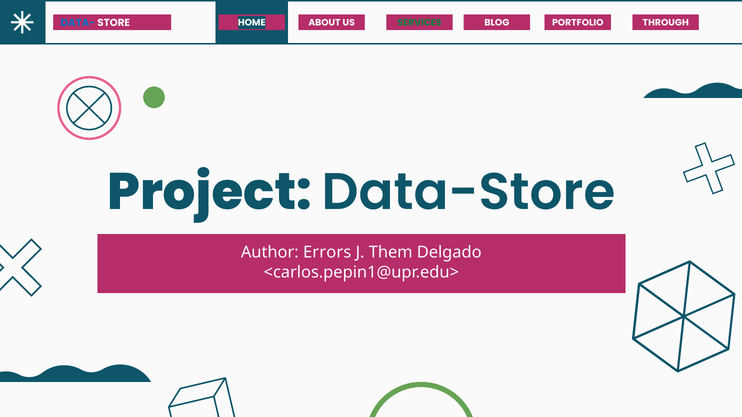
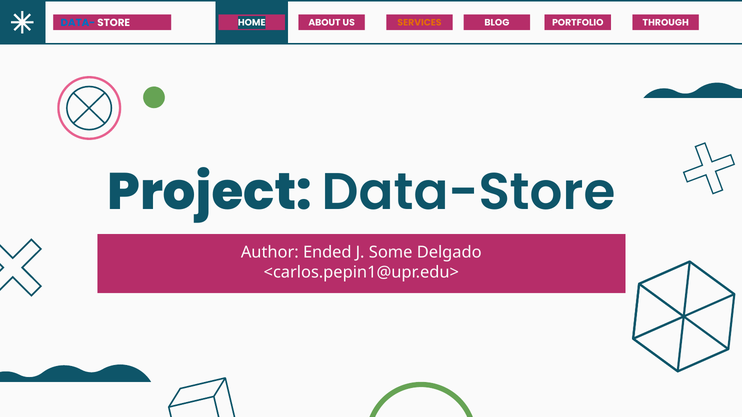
SERVICES colour: green -> orange (420, 23)
Errors: Errors -> Ended (327, 253)
Them: Them -> Some (391, 253)
